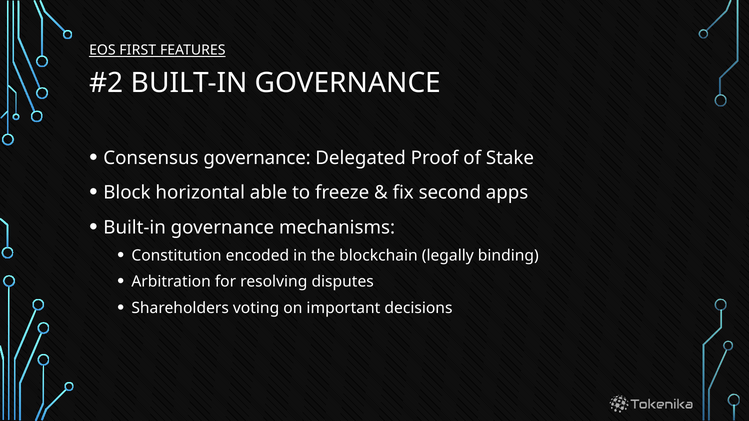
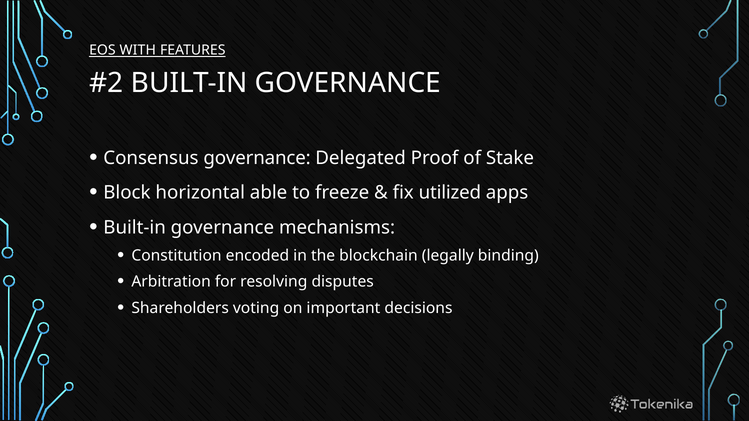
FIRST: FIRST -> WITH (138, 50)
second: second -> utilized (450, 193)
